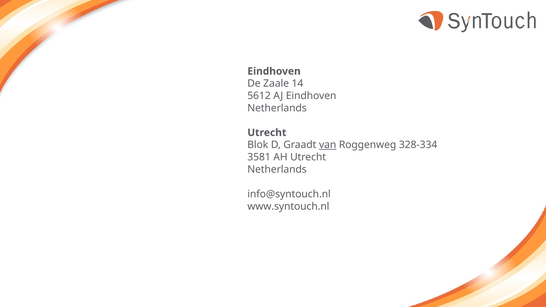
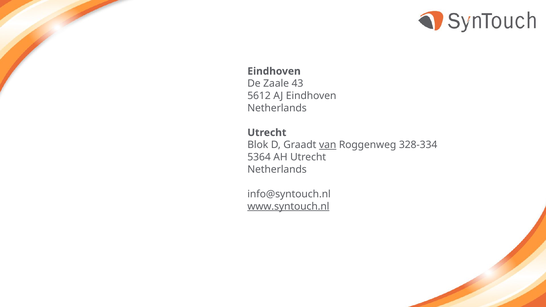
14: 14 -> 43 (297, 84)
3581: 3581 -> 5364 (259, 157)
www.syntouch.nl underline: none -> present (288, 206)
